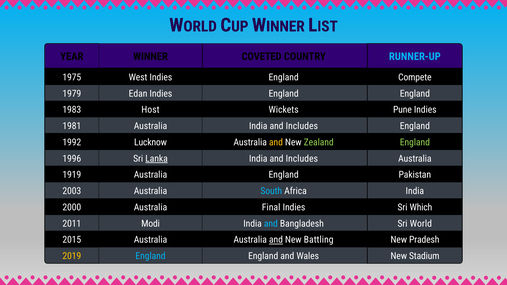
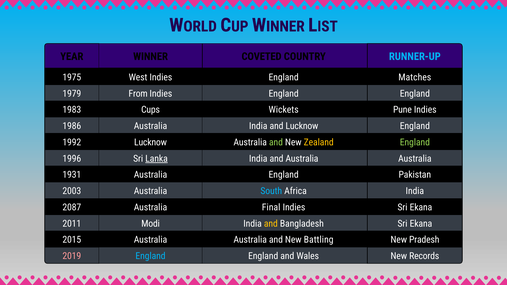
Compete: Compete -> Matches (415, 77)
Edan: Edan -> From (138, 94)
Host: Host -> Cups (151, 110)
1981: 1981 -> 1986 (72, 126)
Includes: Includes -> Lucknow (302, 126)
and colour: yellow -> light green (276, 142)
Zealand colour: light green -> yellow (319, 142)
Includes: Includes -> Australia (302, 159)
1919: 1919 -> 1931 (72, 175)
2000: 2000 -> 2087 (72, 207)
Which: Which -> Ekana (421, 207)
and colour: light blue -> yellow (271, 224)
World: World -> Ekana (421, 224)
and underline: present -> none (276, 240)
2019 colour: yellow -> pink (72, 256)
Stadium: Stadium -> Records (424, 256)
